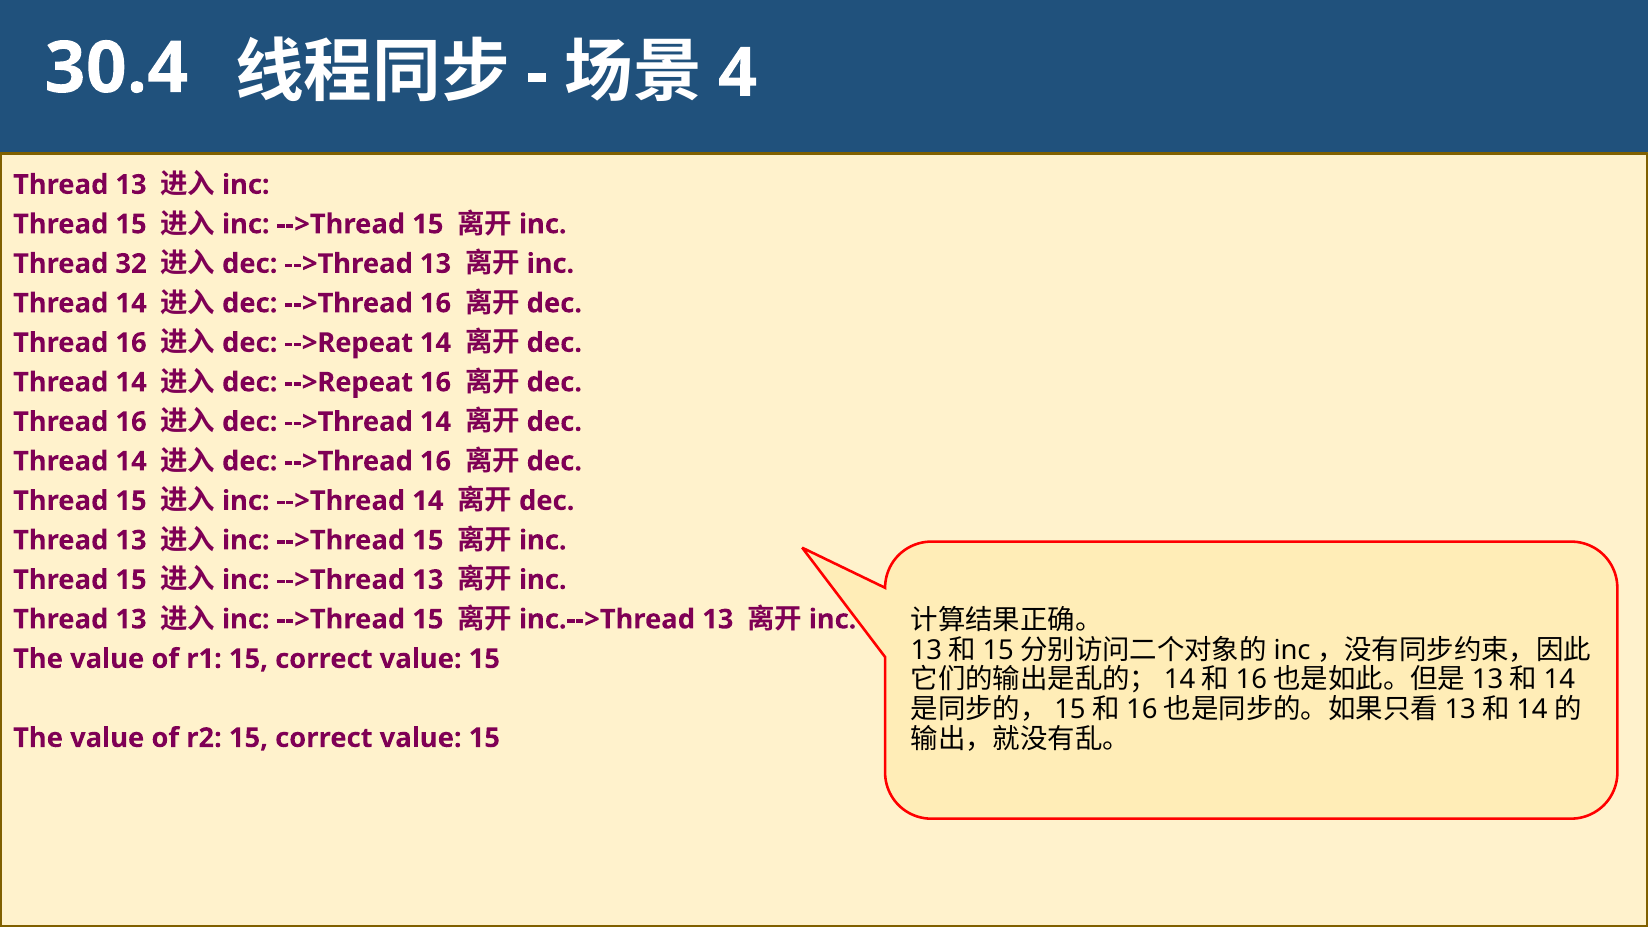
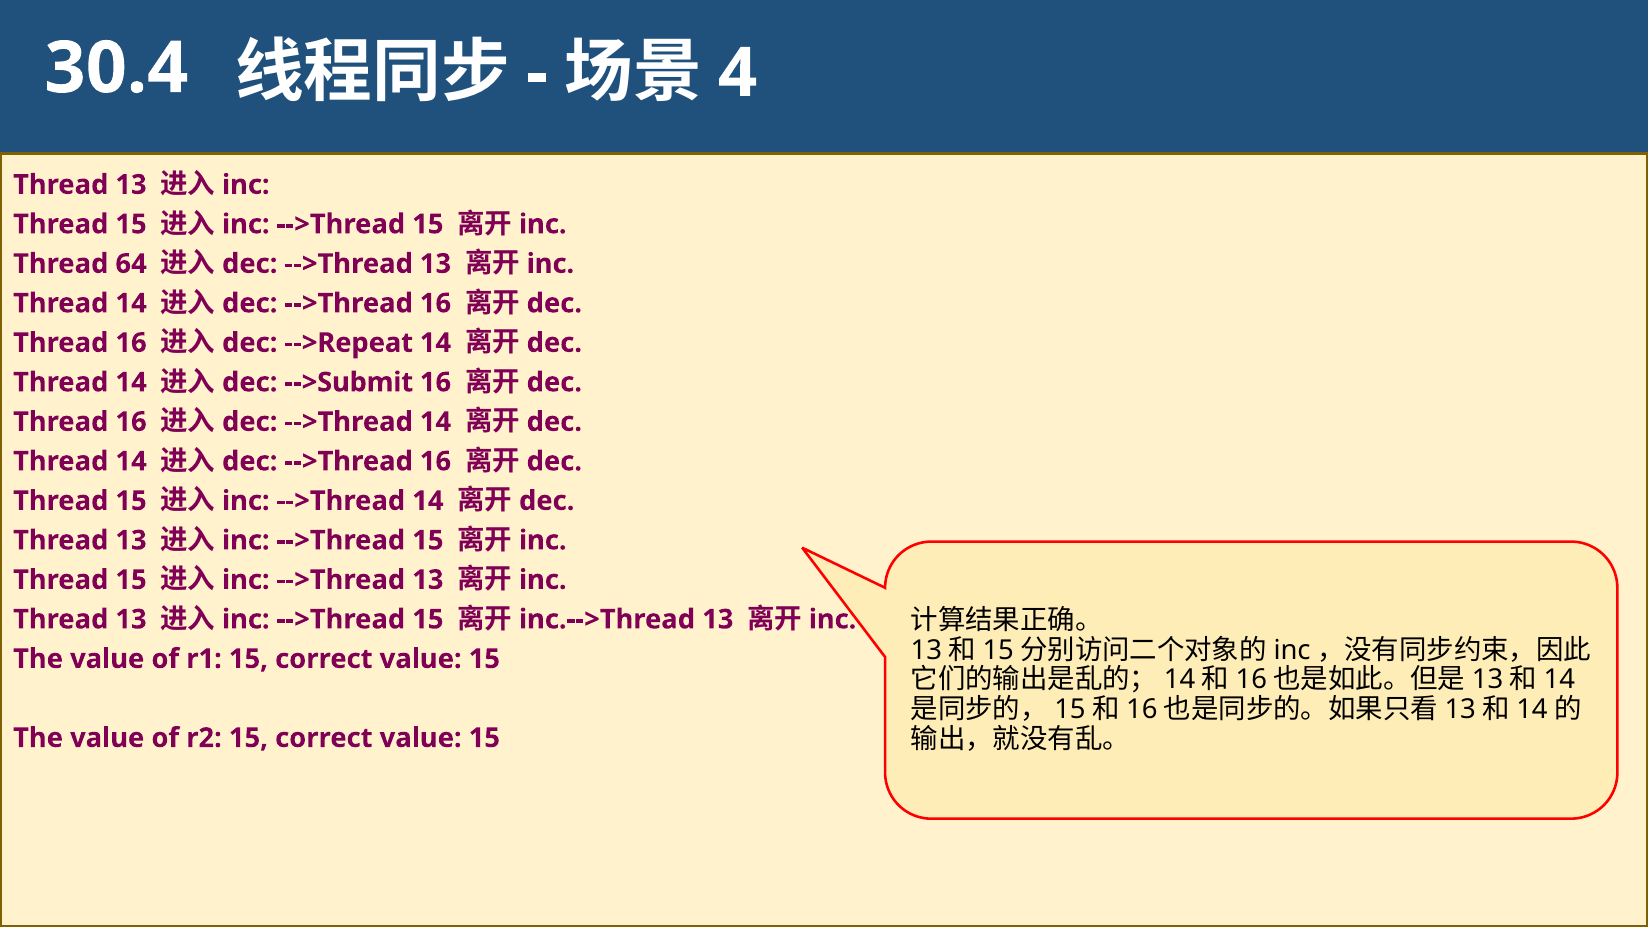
32: 32 -> 64 (131, 264)
-->Repeat: -->Repeat -> -->Submit (349, 382)
